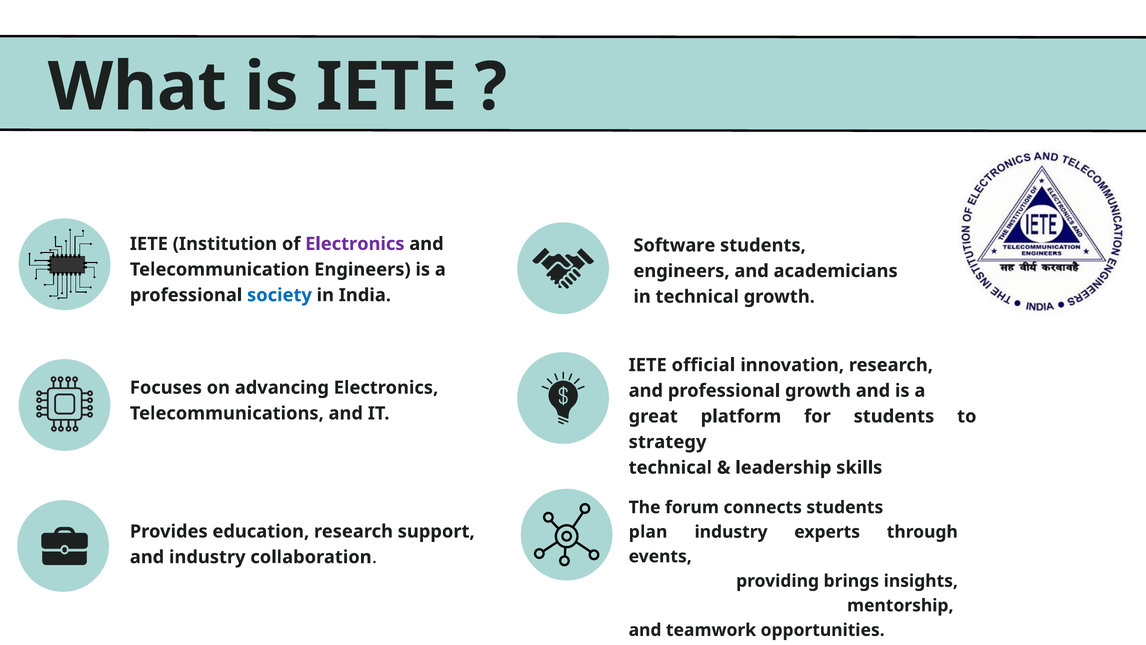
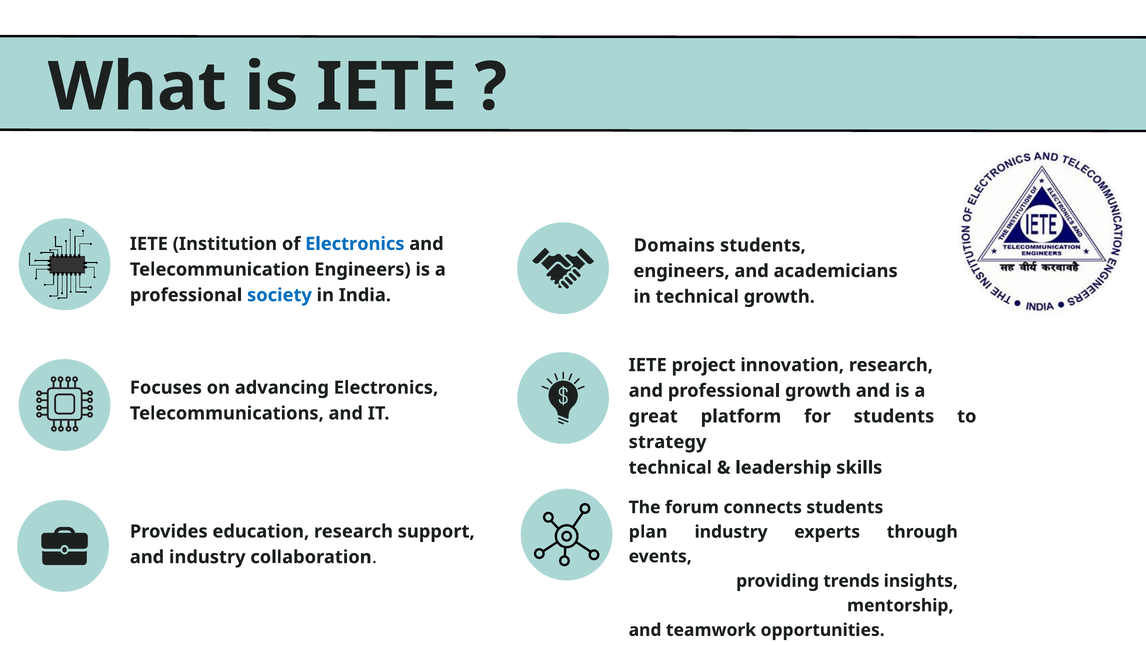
Electronics colour: purple -> blue (355, 244)
Software: Software -> Domains (674, 245)
official: official -> project (704, 365)
brings: brings -> trends (851, 581)
